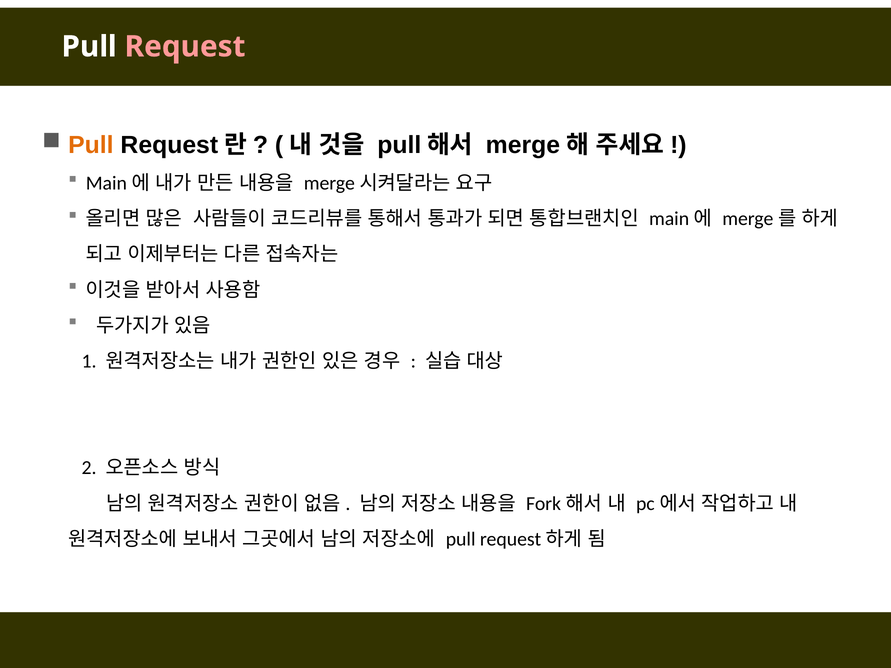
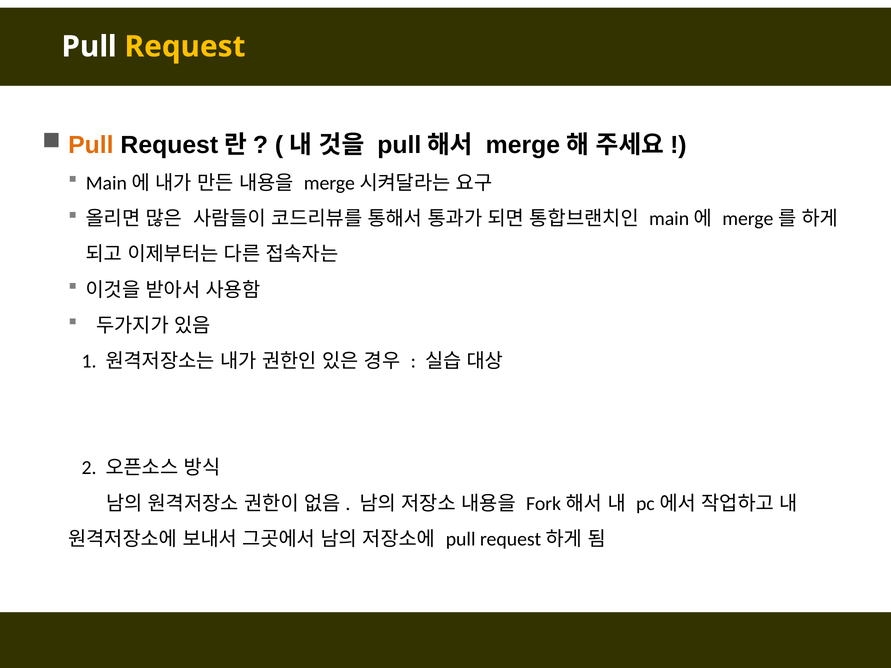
Request colour: pink -> yellow (185, 47)
